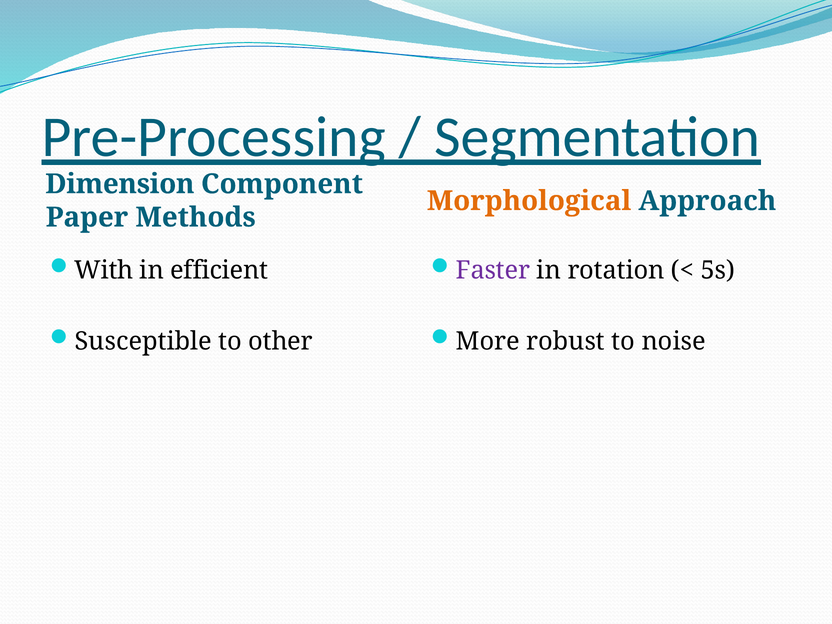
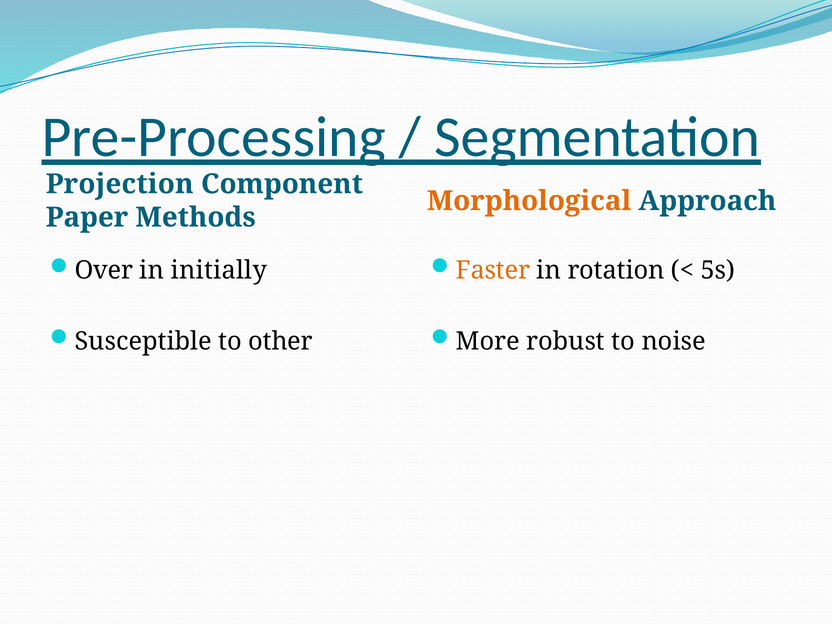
Dimension: Dimension -> Projection (120, 184)
With: With -> Over (104, 270)
efficient: efficient -> initially (219, 270)
Faster colour: purple -> orange (493, 270)
